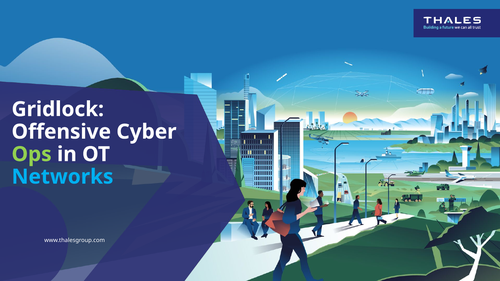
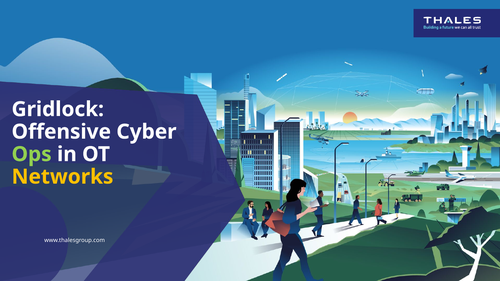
Networks colour: light blue -> yellow (62, 177)
